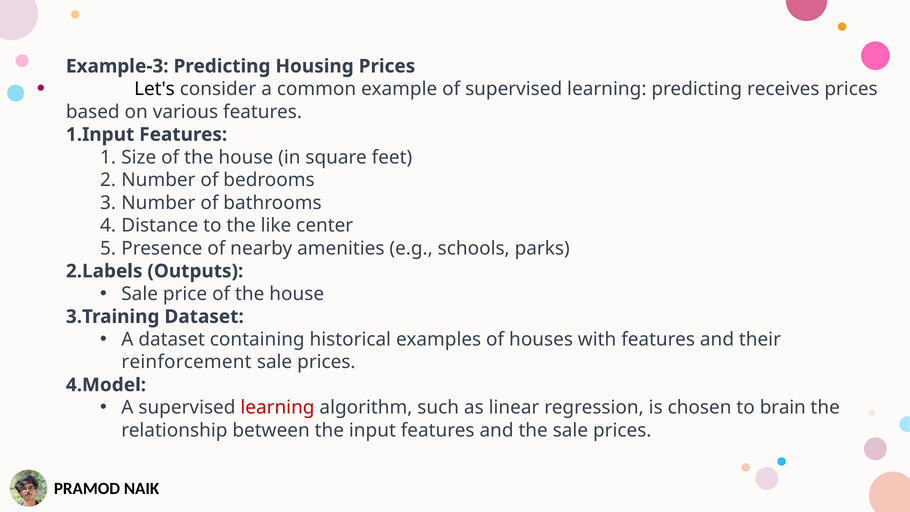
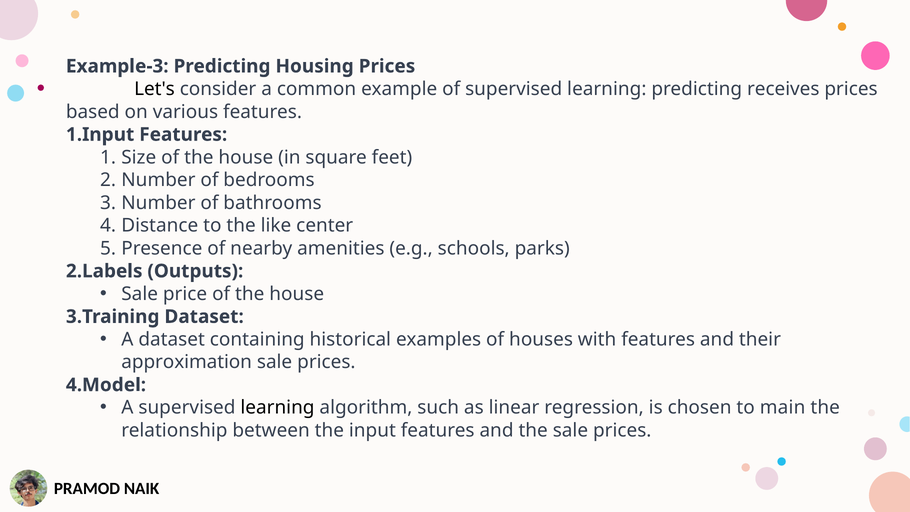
reinforcement: reinforcement -> approximation (187, 362)
learning colour: red -> black (277, 408)
brain: brain -> main (783, 408)
